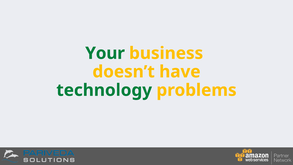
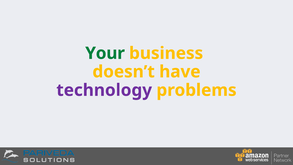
technology colour: green -> purple (104, 90)
